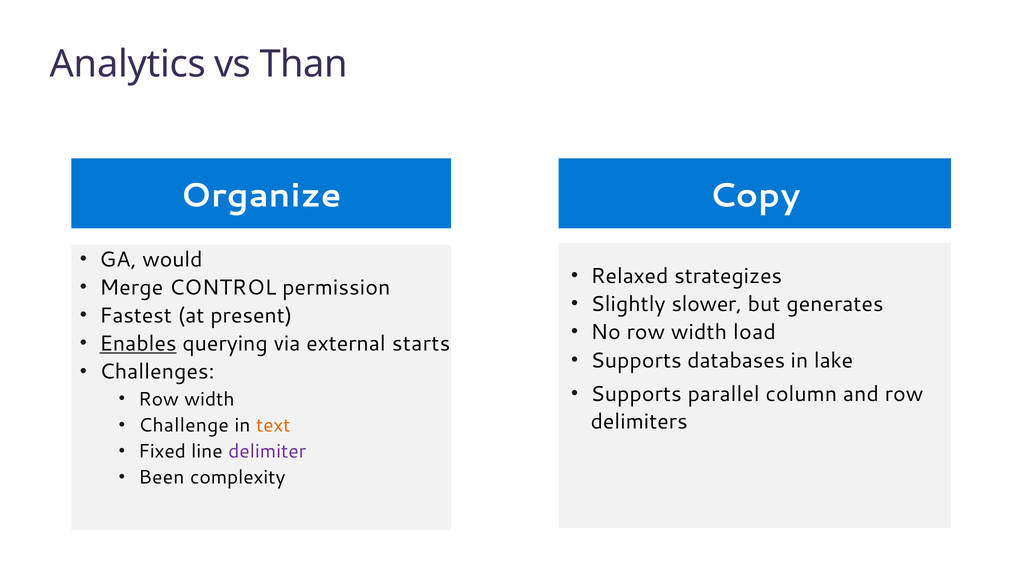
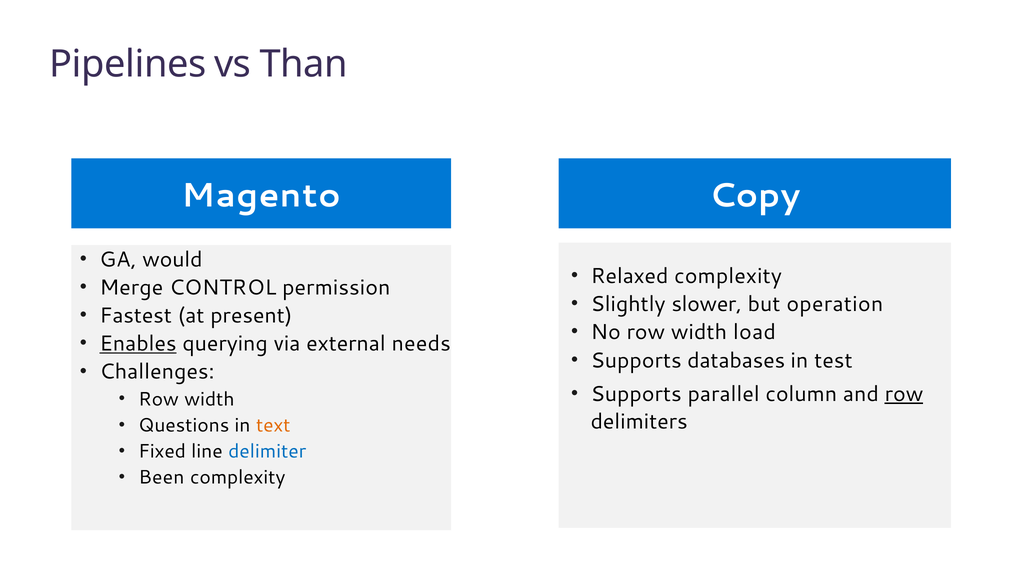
Analytics: Analytics -> Pipelines (128, 64)
Organize: Organize -> Magento (261, 196)
Relaxed strategizes: strategizes -> complexity (728, 276)
generates: generates -> operation (835, 304)
starts: starts -> needs (421, 344)
lake: lake -> test (833, 361)
row underline: none -> present (904, 394)
Challenge: Challenge -> Questions (184, 426)
delimiter colour: purple -> blue (267, 452)
